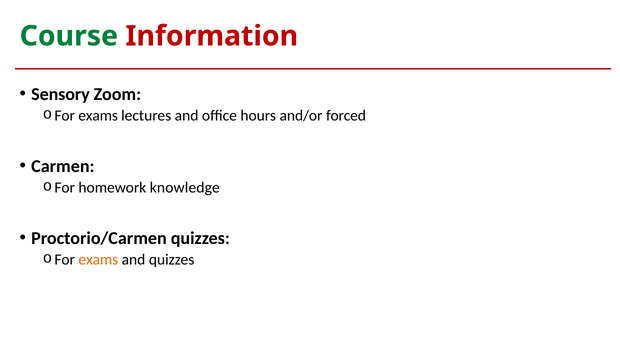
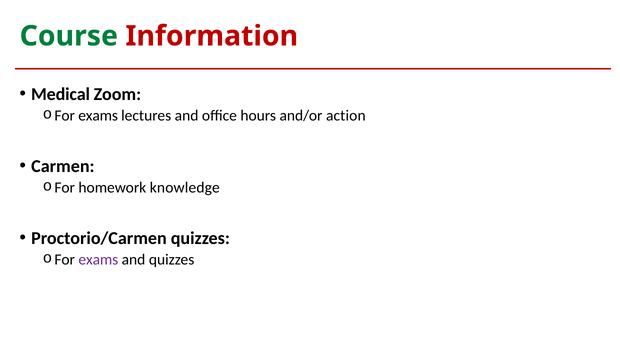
Sensory: Sensory -> Medical (61, 94)
forced: forced -> action (346, 115)
exams colour: orange -> purple (98, 259)
